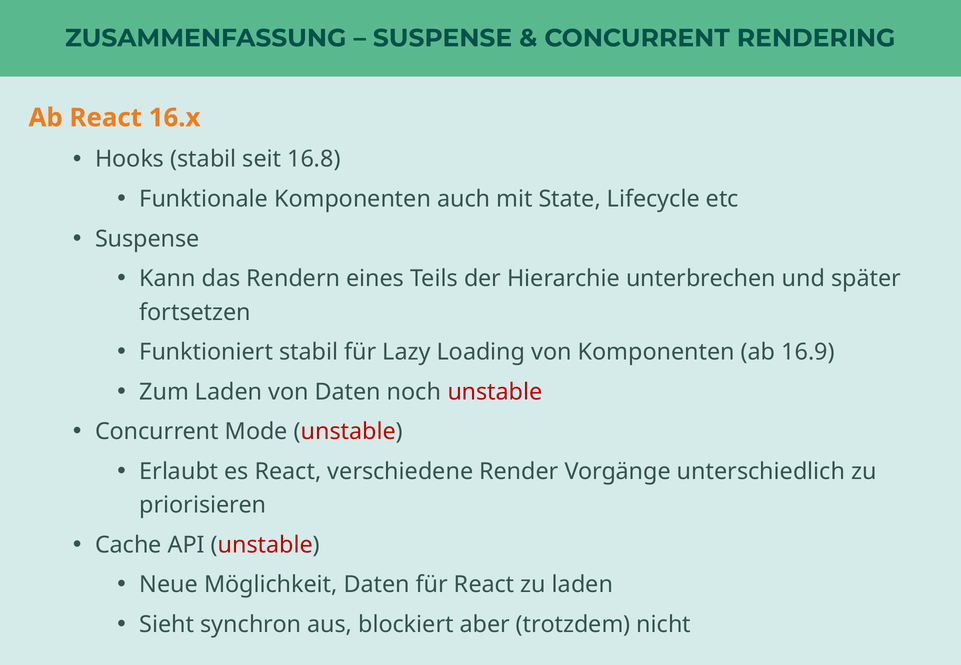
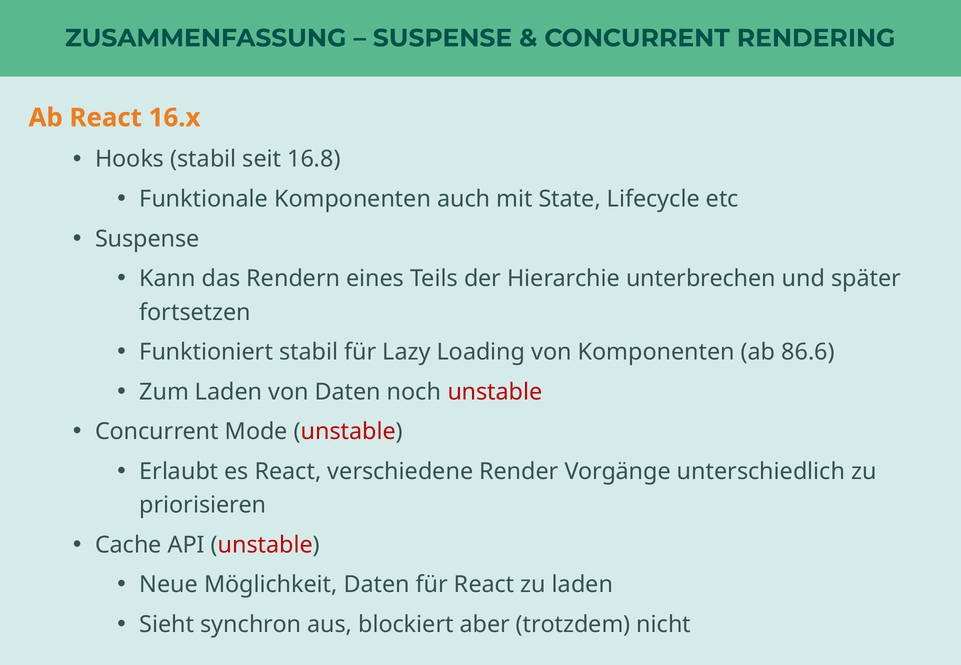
16.9: 16.9 -> 86.6 (808, 352)
